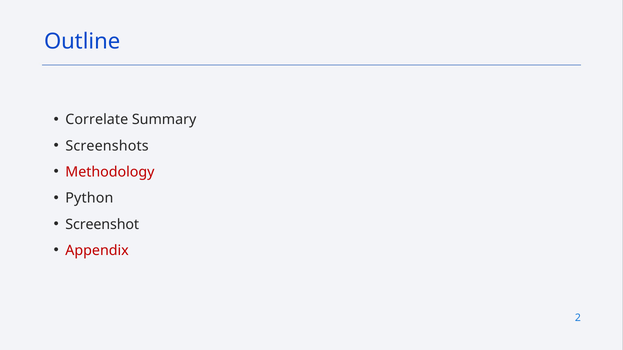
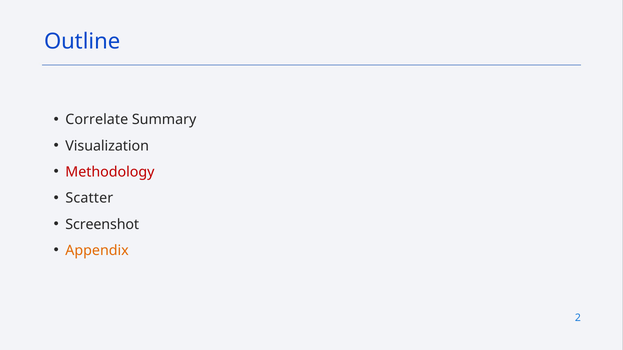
Screenshots: Screenshots -> Visualization (107, 146)
Python: Python -> Scatter (89, 198)
Appendix colour: red -> orange (97, 251)
